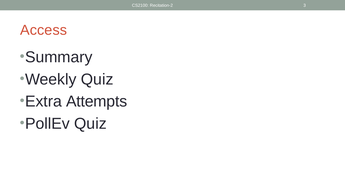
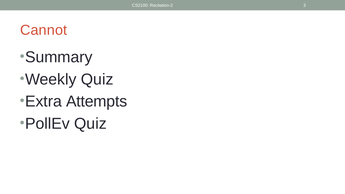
Access: Access -> Cannot (44, 30)
